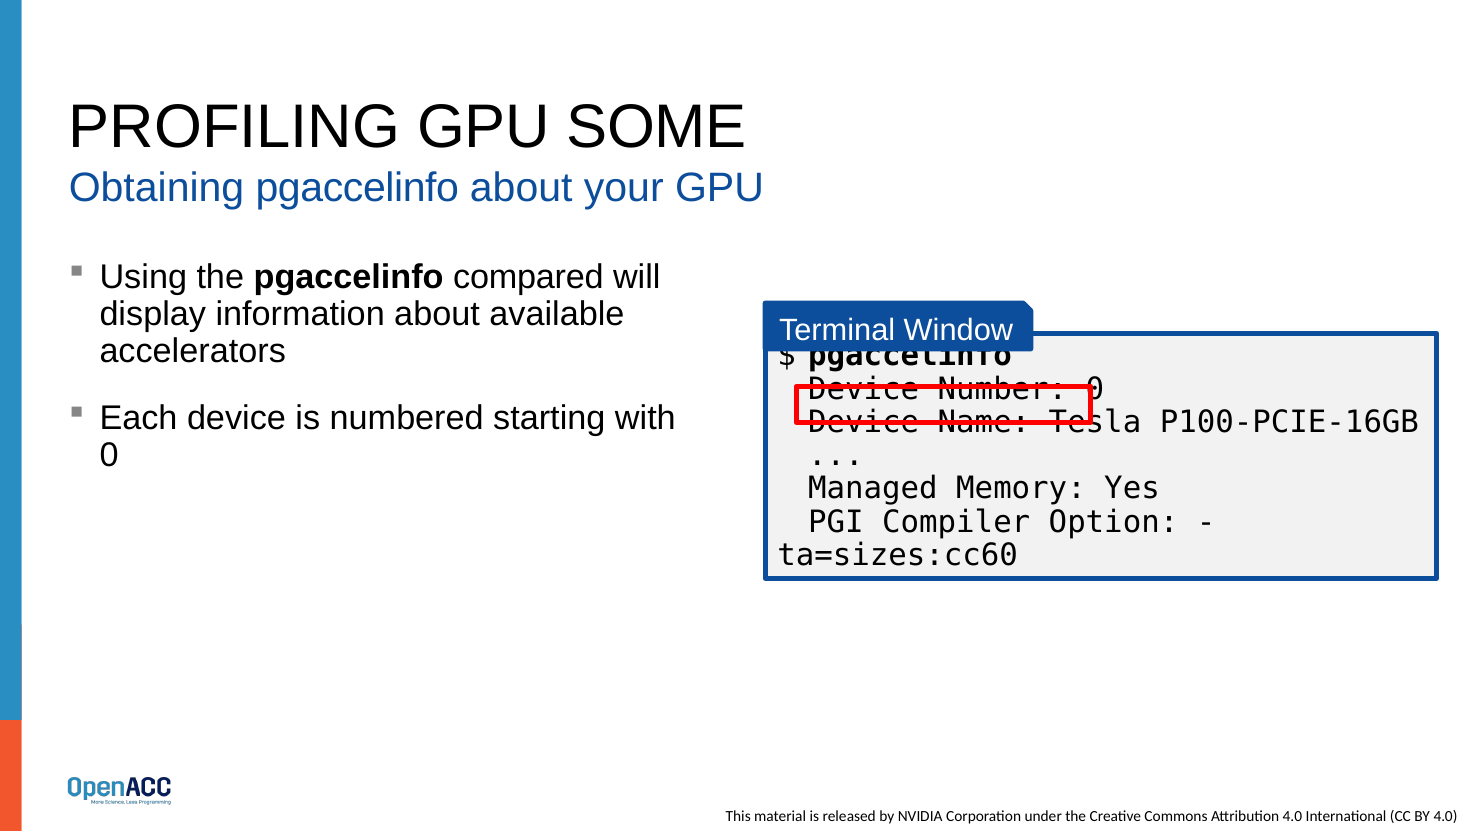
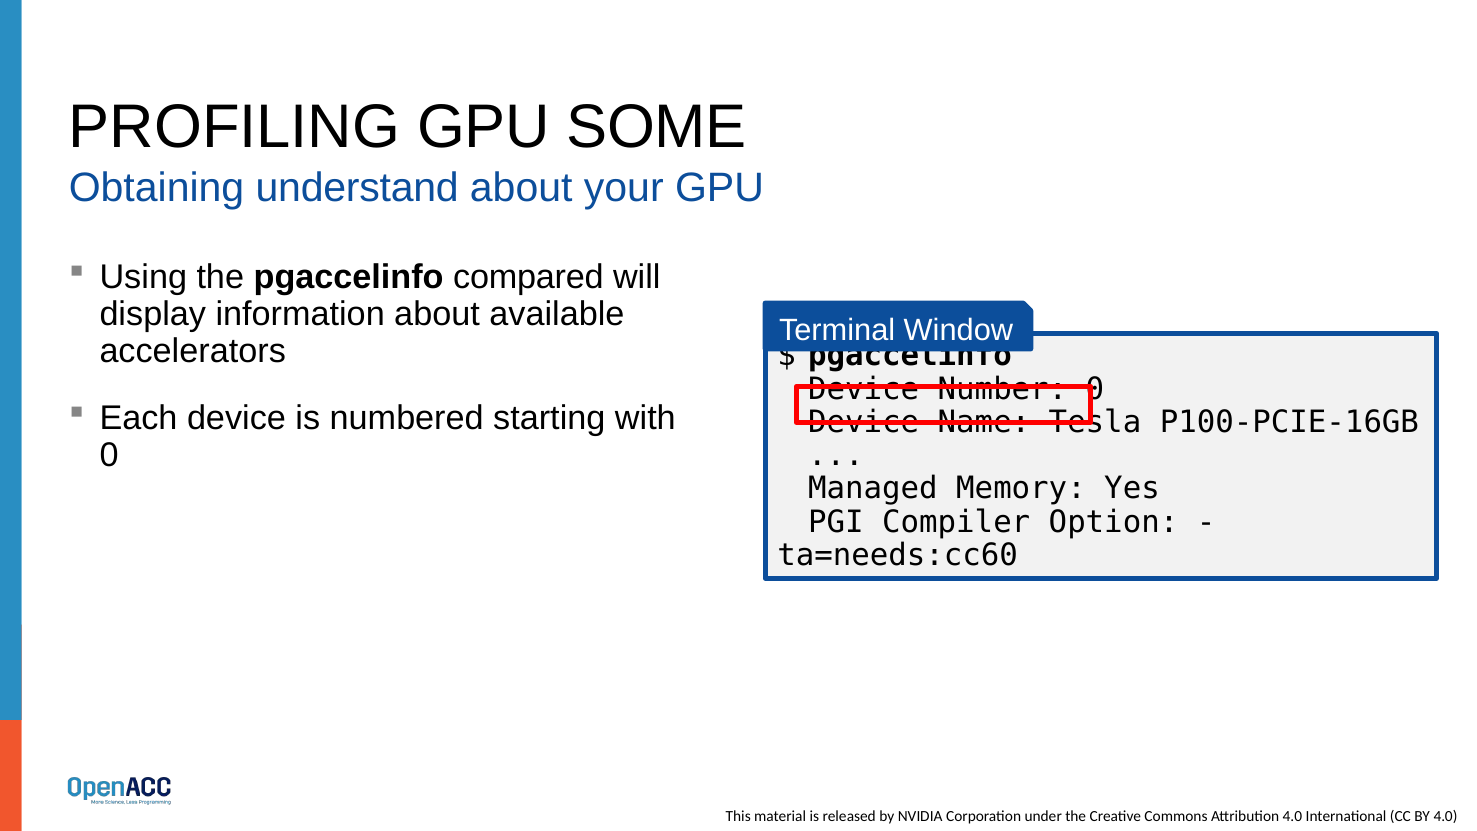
Obtaining pgaccelinfo: pgaccelinfo -> understand (357, 188)
ta=sizes:cc60: ta=sizes:cc60 -> ta=needs:cc60 (898, 555)
